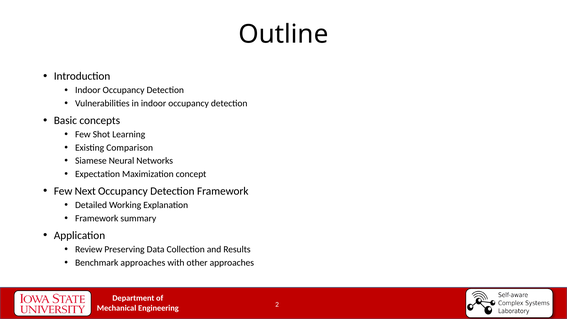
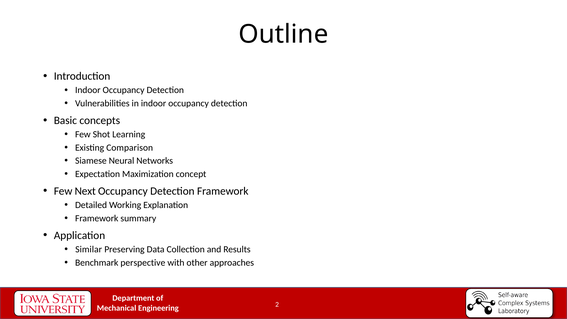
Review: Review -> Similar (89, 249)
Benchmark approaches: approaches -> perspective (143, 263)
